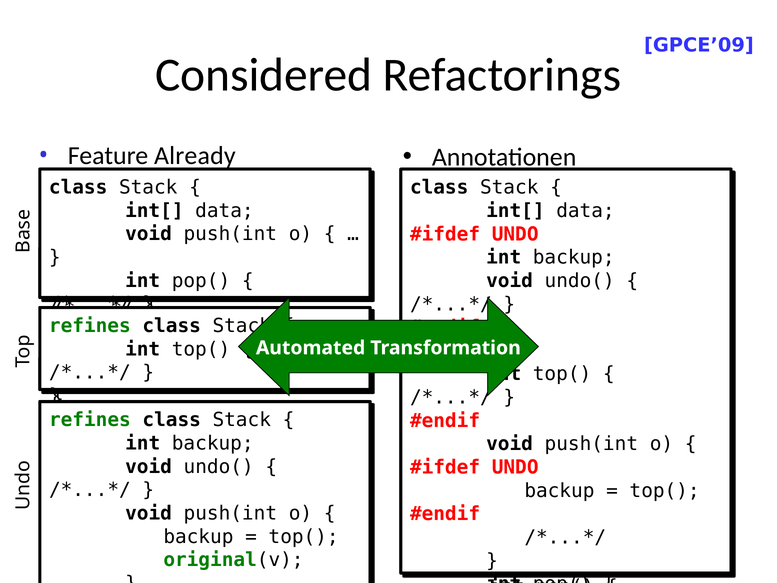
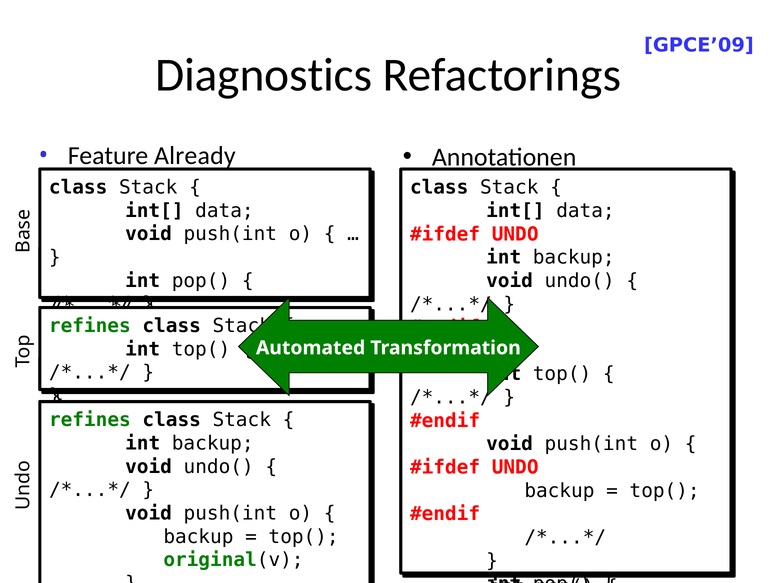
Considered: Considered -> Diagnostics (264, 75)
